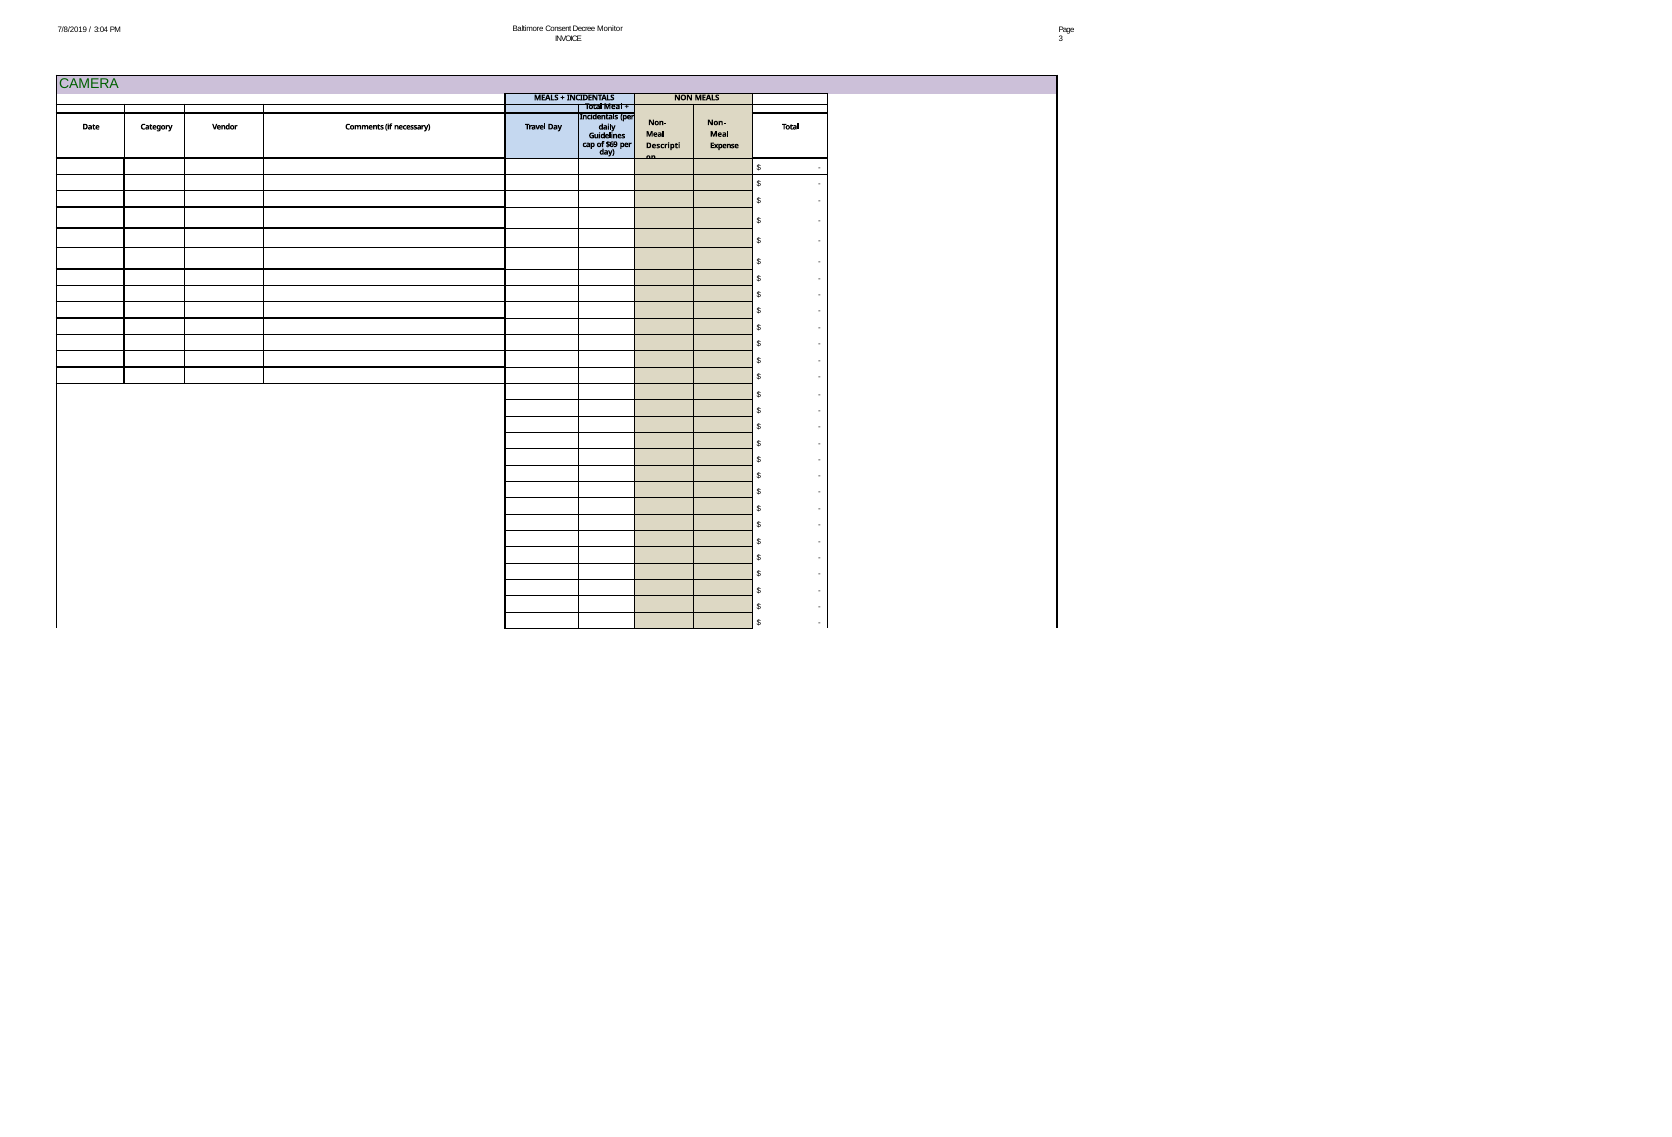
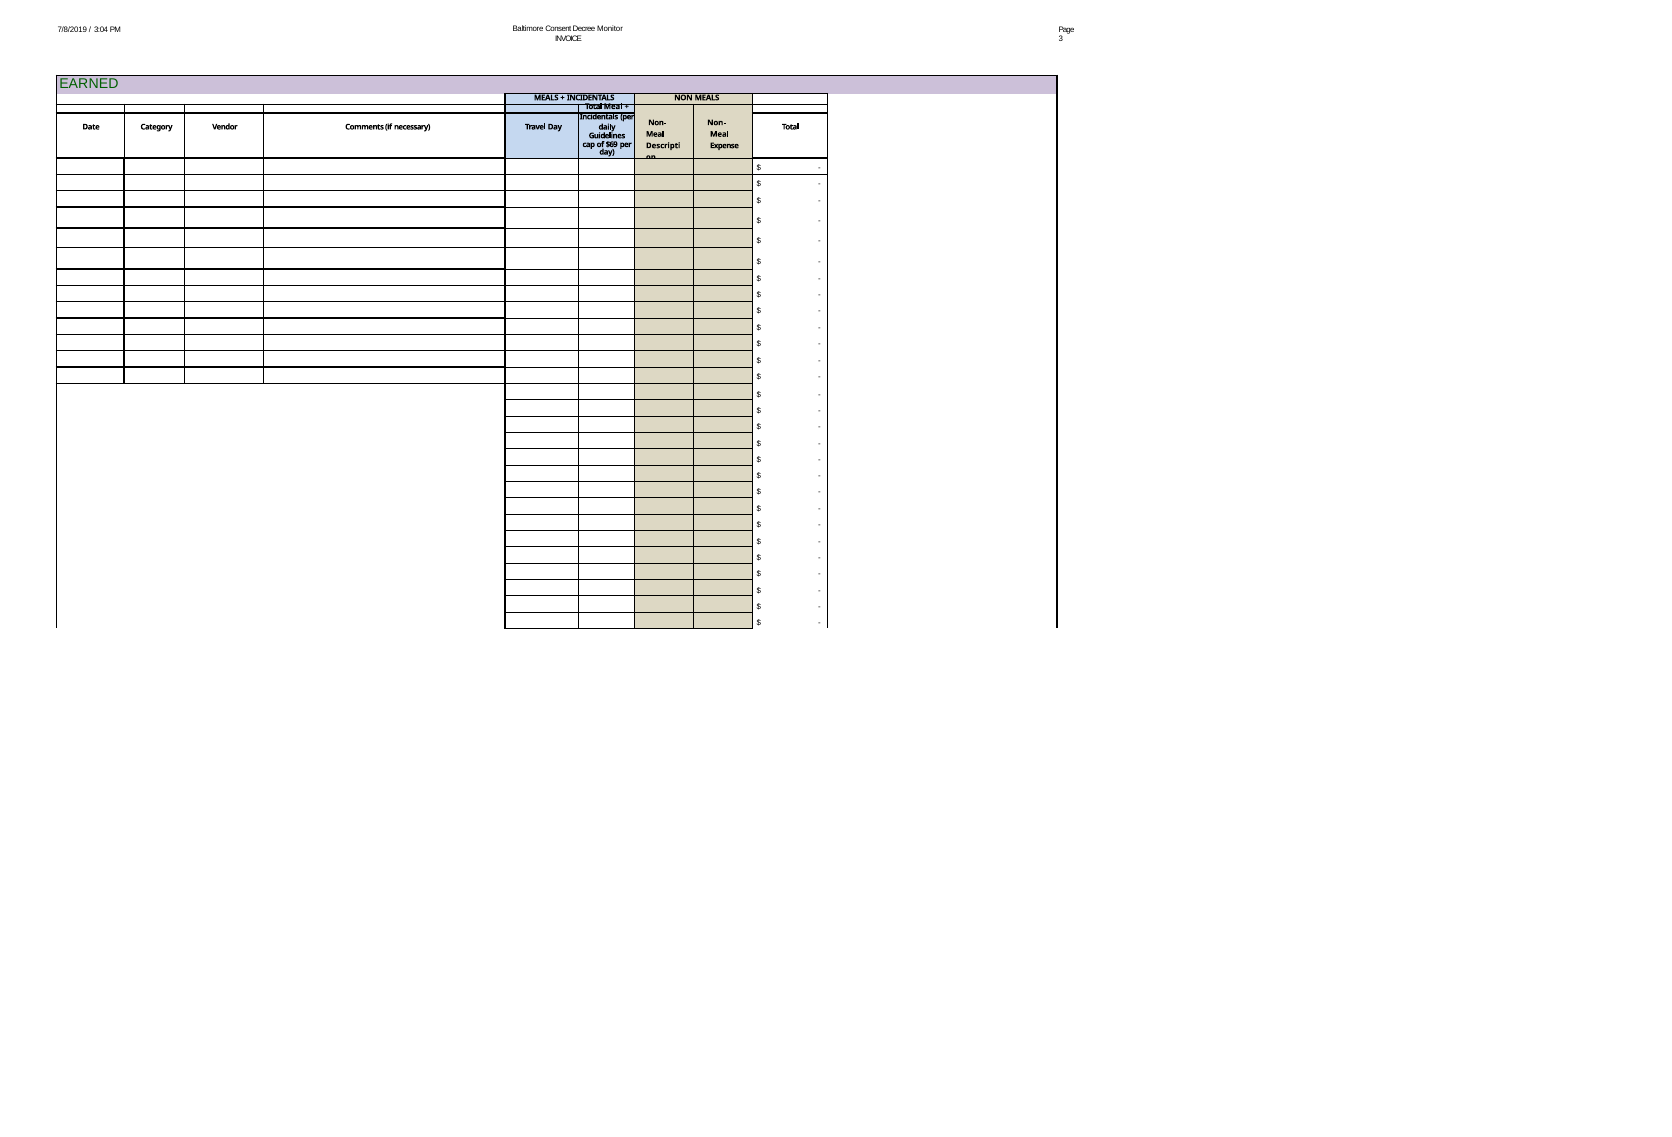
CAMERA: CAMERA -> EARNED (89, 84)
